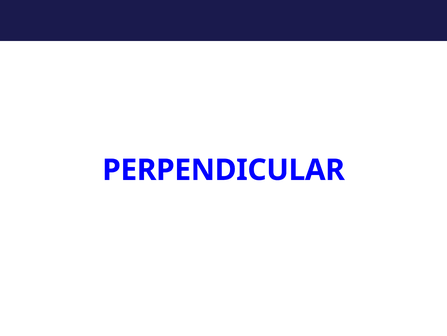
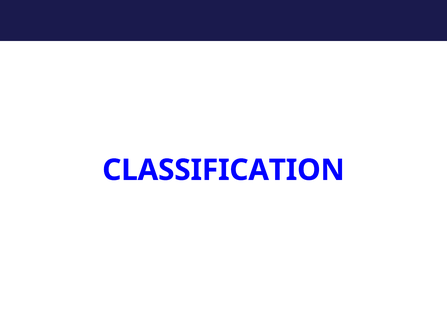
PERPENDICULAR: PERPENDICULAR -> CLASSIFICATION (223, 170)
